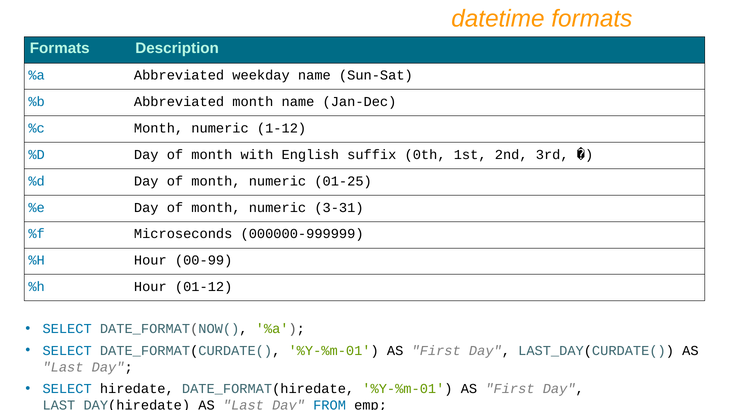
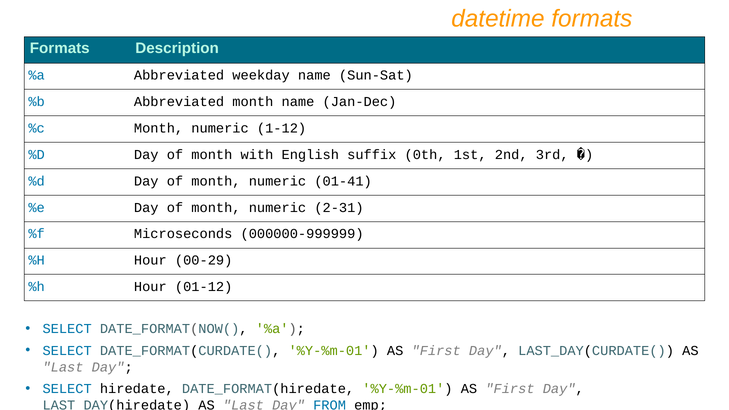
01-25: 01-25 -> 01-41 (343, 181)
3-31: 3-31 -> 2-31 (339, 208)
00-99: 00-99 -> 00-29 (204, 260)
